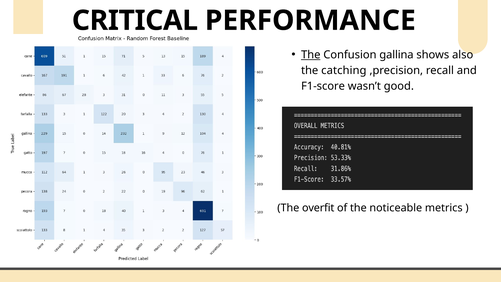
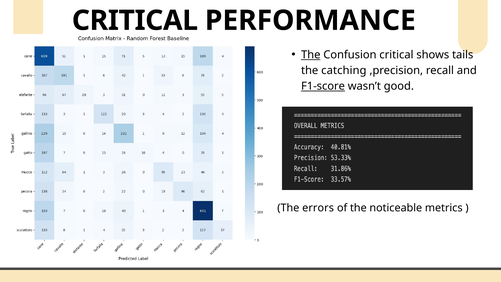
Confusion gallina: gallina -> critical (396, 55)
also: also -> tails (463, 55)
F1-score underline: none -> present (323, 86)
overfit: overfit -> errors (318, 208)
